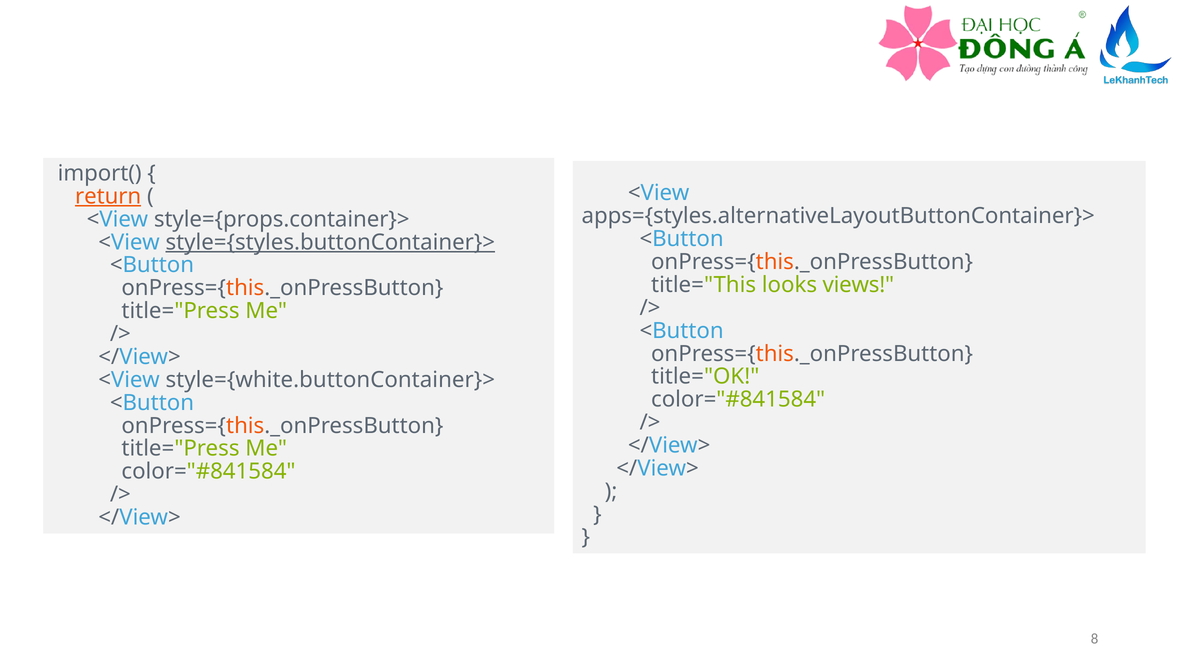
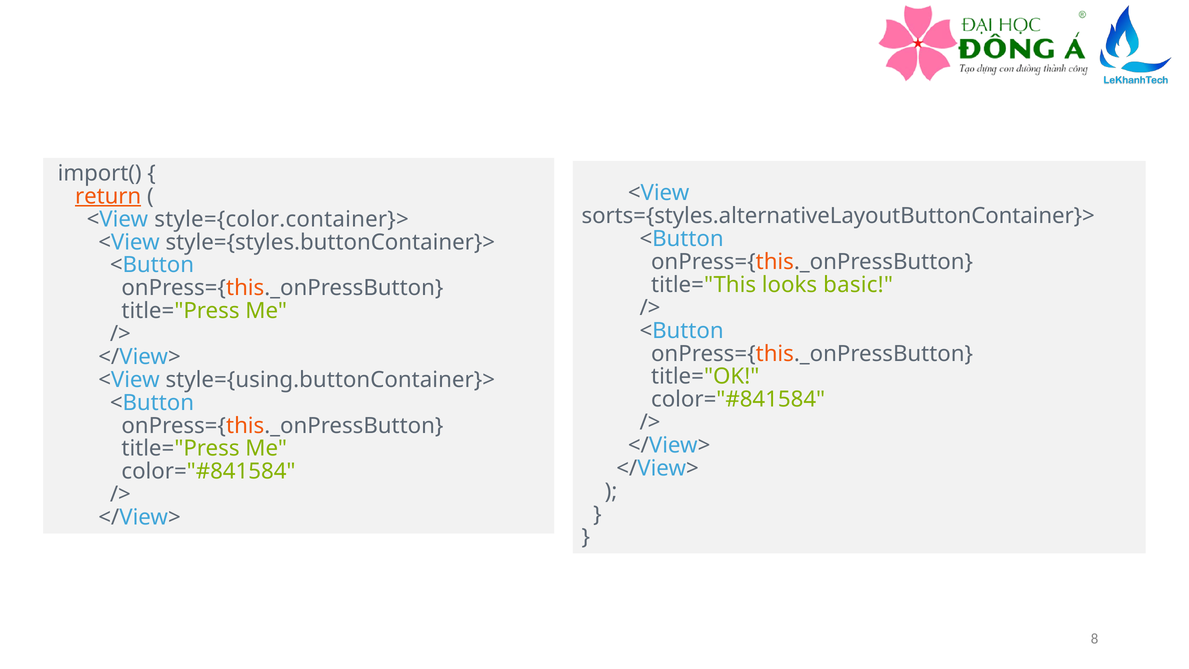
apps={styles.alternativeLayoutButtonContainer}>: apps={styles.alternativeLayoutButtonContainer}> -> sorts={styles.alternativeLayoutButtonContainer}> (838, 216)
style={props.container}>: style={props.container}> -> style={color.container}> (282, 219)
style={styles.buttonContainer}> underline: present -> none (330, 242)
views: views -> basic (858, 285)
style={white.buttonContainer}>: style={white.buttonContainer}> -> style={using.buttonContainer}> (330, 380)
